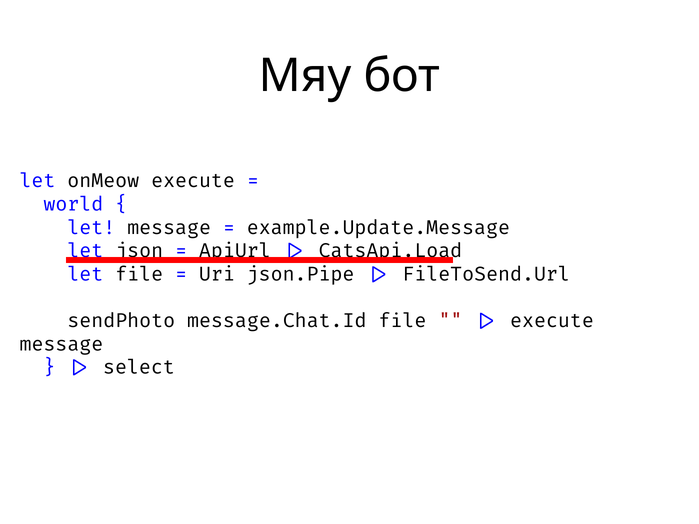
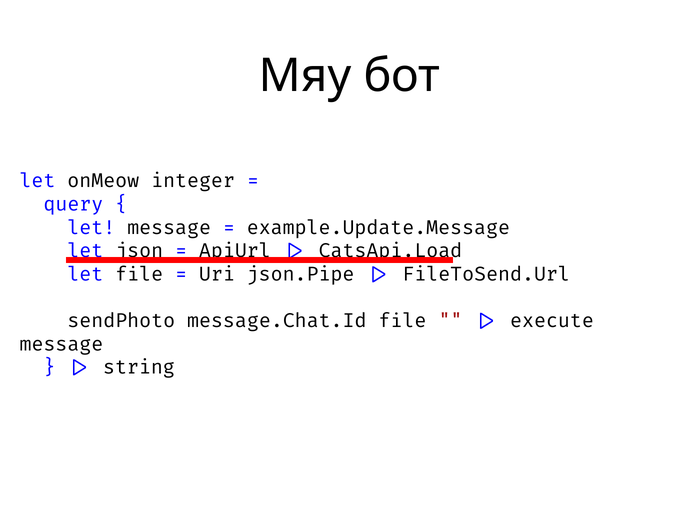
onMeow execute: execute -> integer (193, 181)
world: world -> query (73, 204)
select: select -> string (139, 368)
